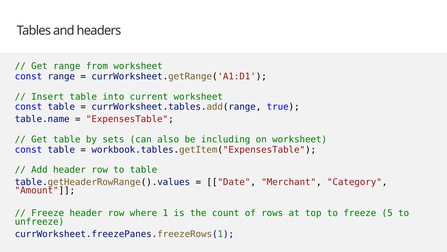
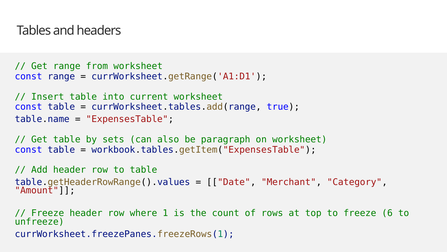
including: including -> paragraph (226, 139)
5: 5 -> 6 (387, 213)
